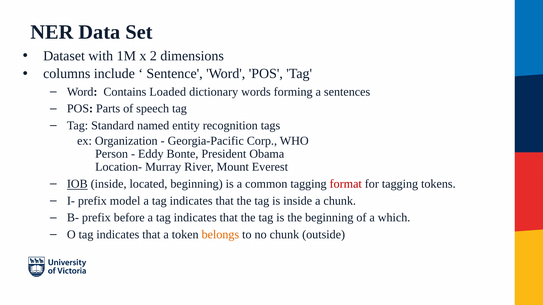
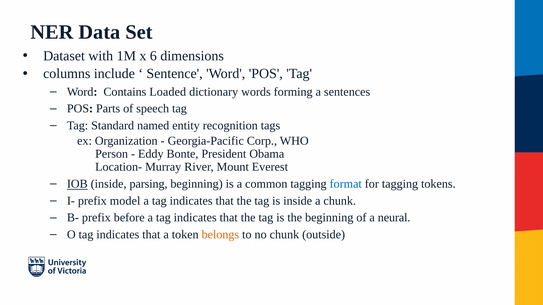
2: 2 -> 6 (153, 56)
located: located -> parsing (149, 184)
format colour: red -> blue (346, 184)
which: which -> neural (394, 218)
